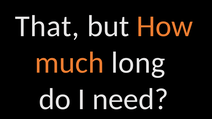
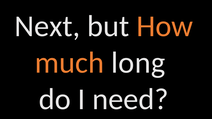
That: That -> Next (47, 26)
